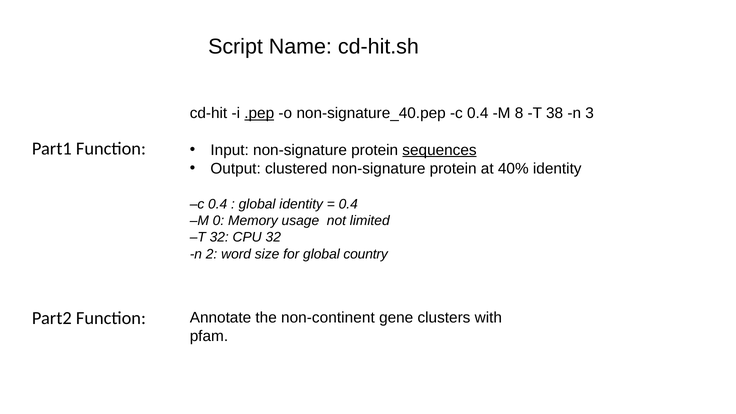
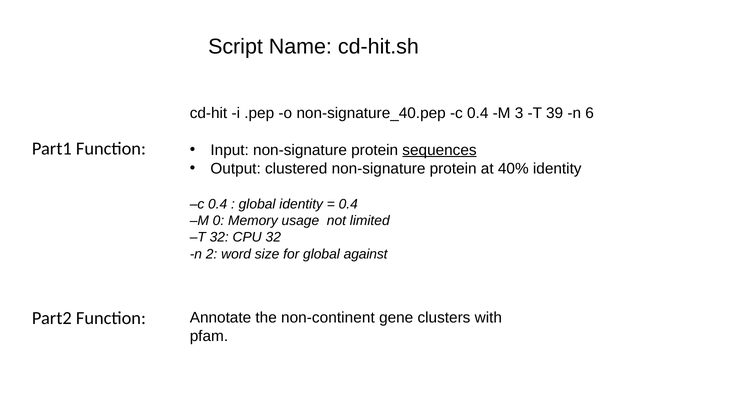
.pep underline: present -> none (259, 113)
8: 8 -> 3 (519, 113)
38: 38 -> 39 (555, 113)
3: 3 -> 6 (590, 113)
country: country -> against (366, 254)
